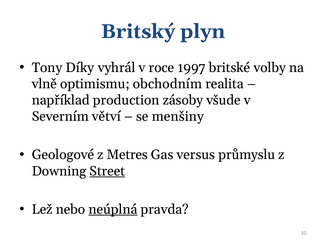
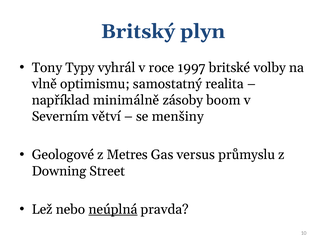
Díky: Díky -> Typy (80, 68)
obchodním: obchodním -> samostatný (168, 84)
production: production -> minimálně (126, 100)
všude: všude -> boom (223, 100)
Street underline: present -> none (107, 171)
